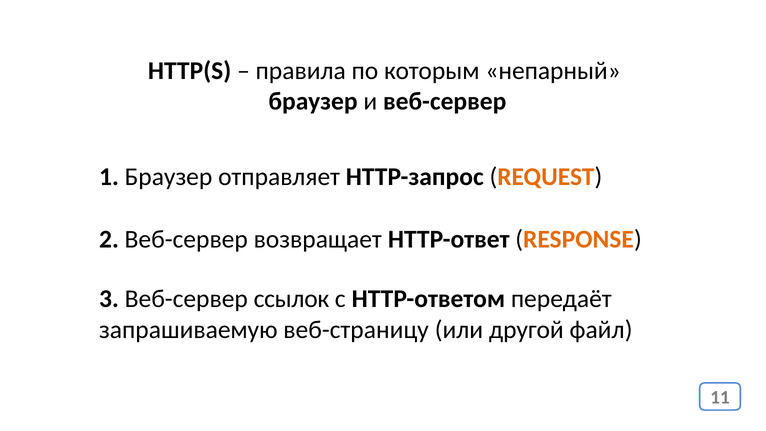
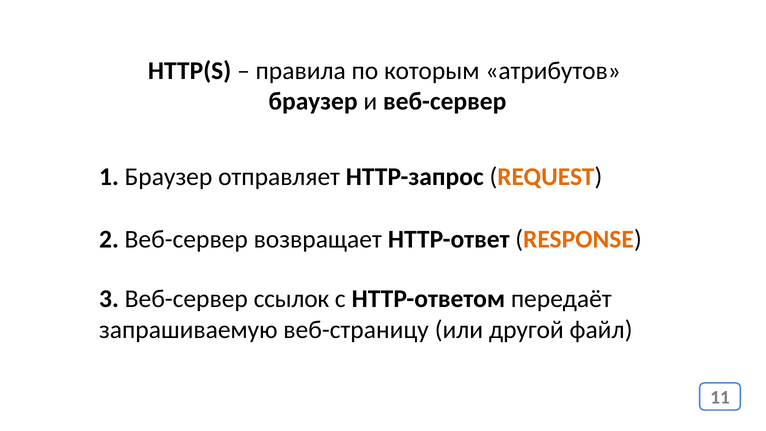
непарный: непарный -> атрибутов (553, 71)
